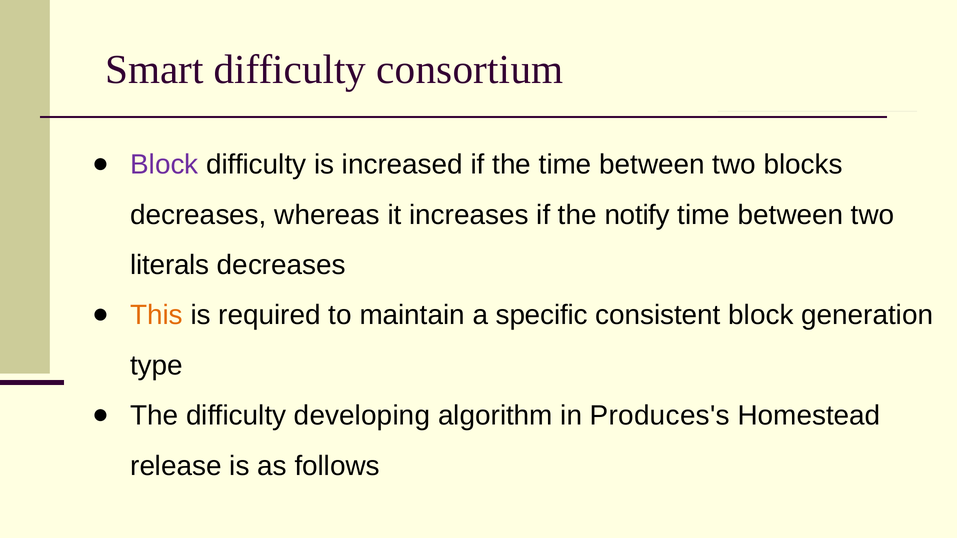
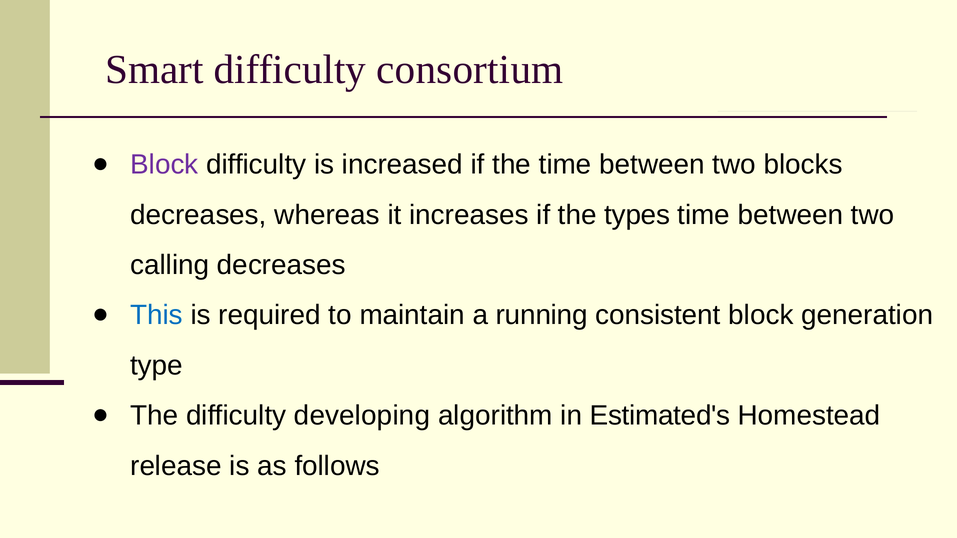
notify: notify -> types (637, 215)
literals: literals -> calling (170, 265)
This colour: orange -> blue (157, 315)
specific: specific -> running (542, 315)
Produces's: Produces's -> Estimated's (660, 416)
